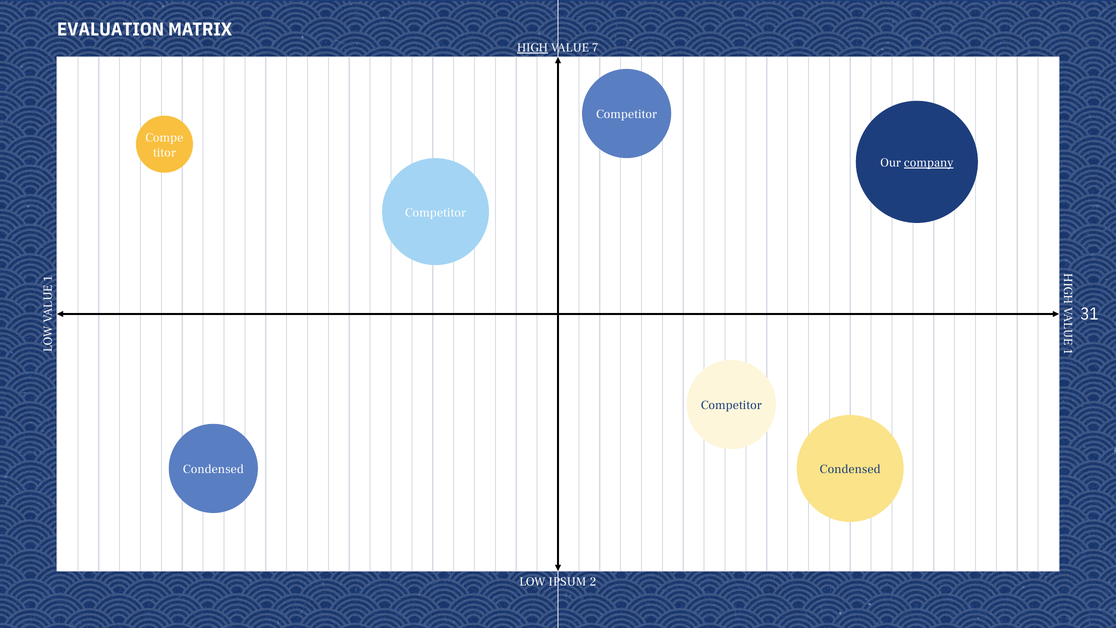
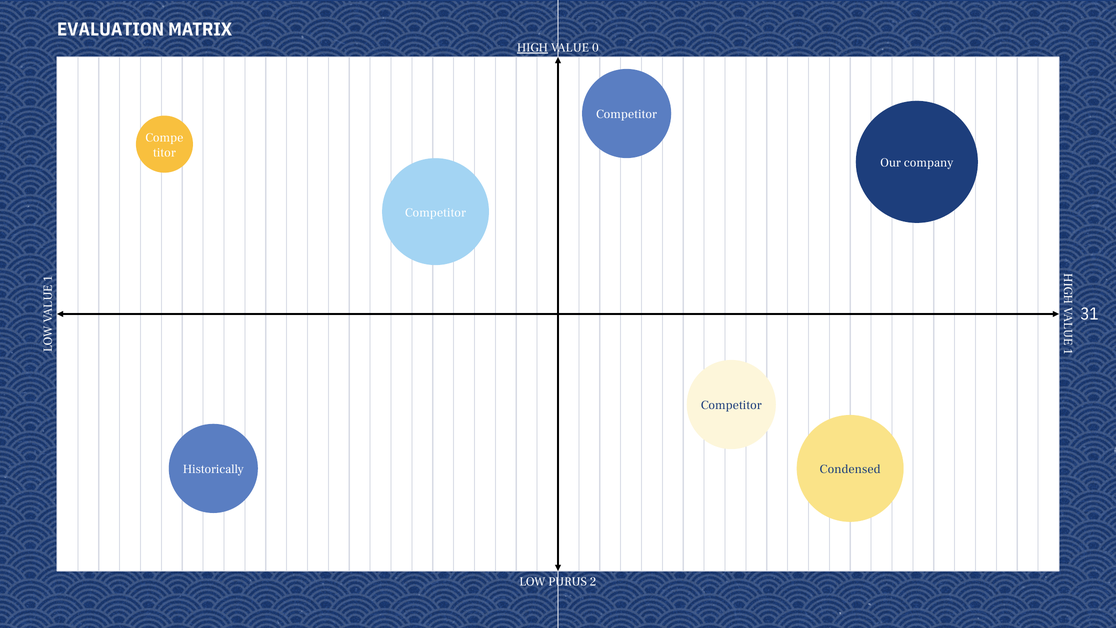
7: 7 -> 0 (595, 48)
company underline: present -> none (929, 163)
Condensed: Condensed -> Historically (213, 469)
IPSUM: IPSUM -> PURUS (568, 582)
